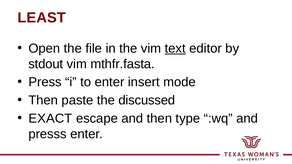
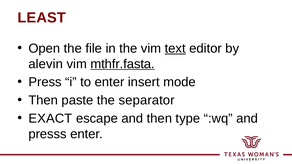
stdout: stdout -> alevin (46, 64)
mthfr.fasta underline: none -> present (123, 64)
discussed: discussed -> separator (147, 100)
